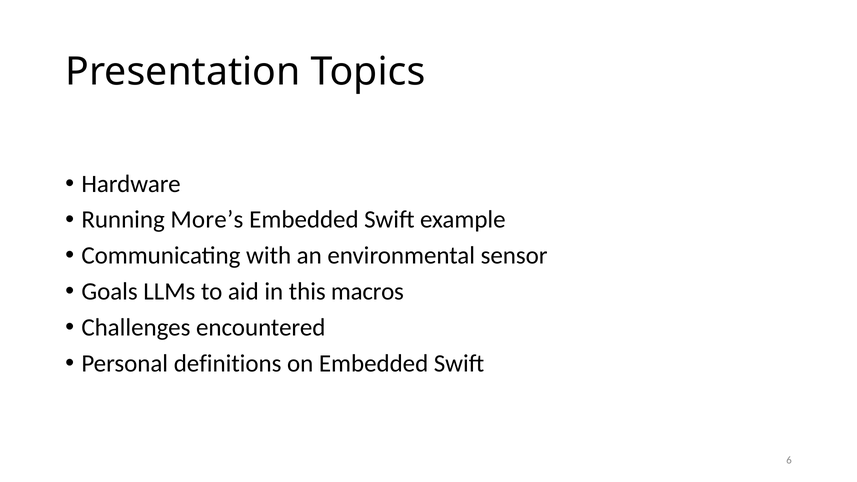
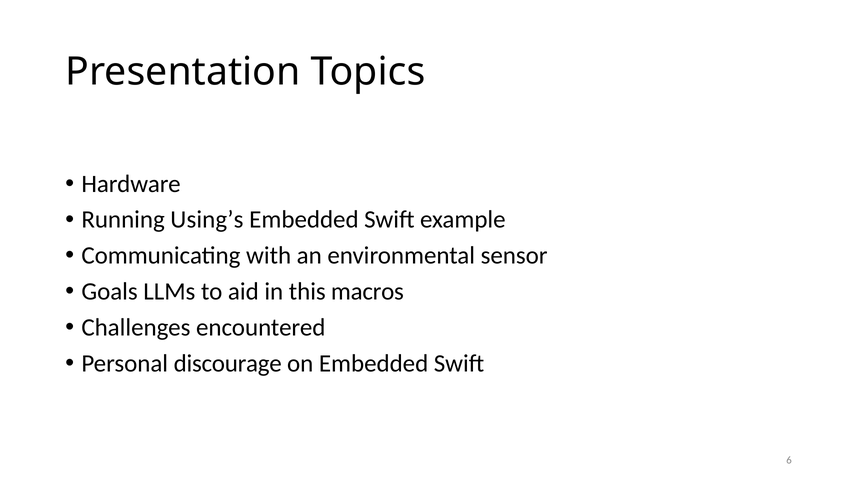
More’s: More’s -> Using’s (207, 220)
definitions: definitions -> discourage (228, 364)
